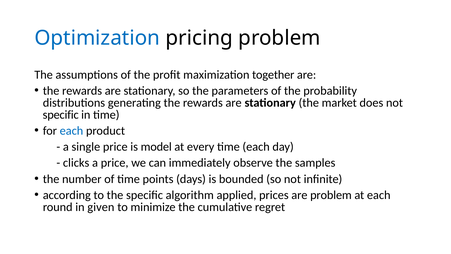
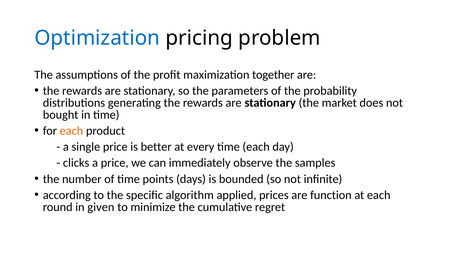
specific: specific -> bought (61, 115)
each colour: blue -> orange (71, 131)
model: model -> better (156, 147)
are problem: problem -> function (331, 195)
